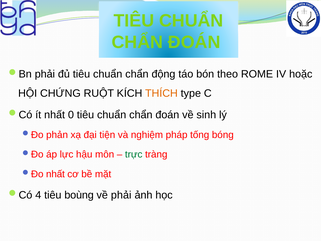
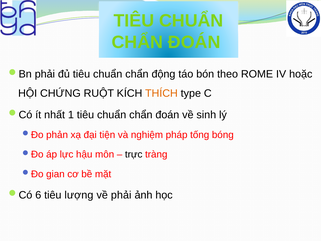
0: 0 -> 1 (71, 115)
trực colour: green -> black (134, 154)
nhất: nhất -> gian (55, 174)
4: 4 -> 6 (38, 195)
boùng: boùng -> lượng (79, 195)
